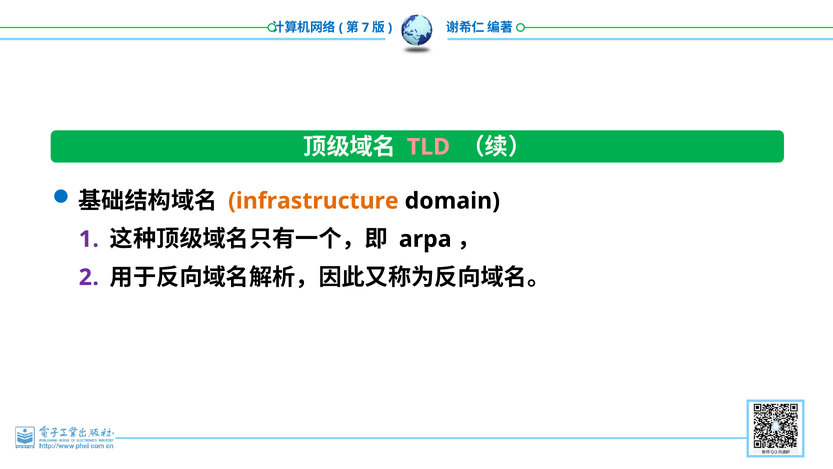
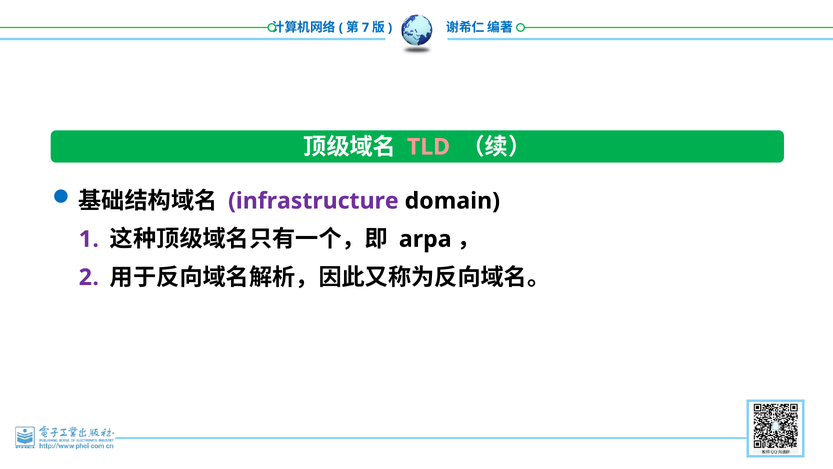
infrastructure colour: orange -> purple (313, 201)
